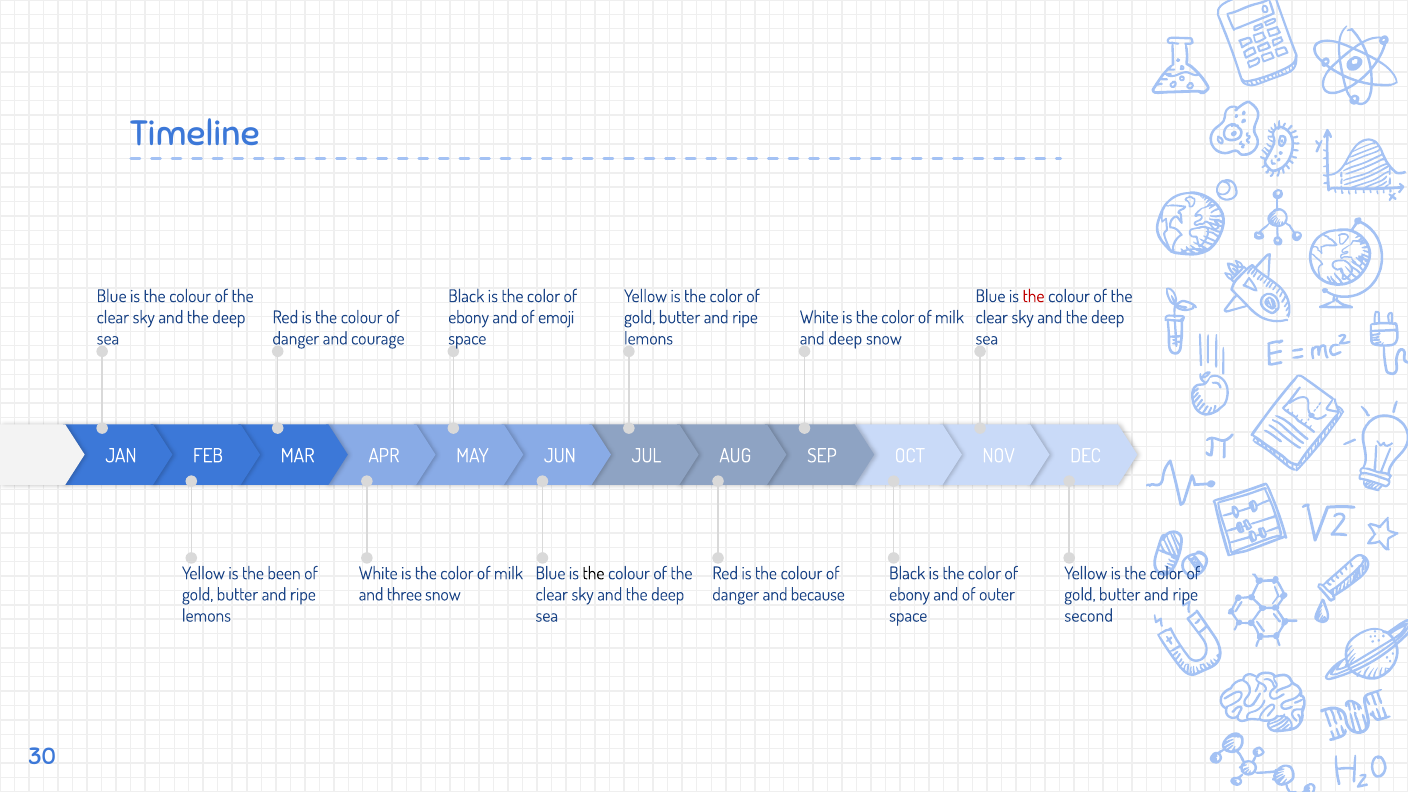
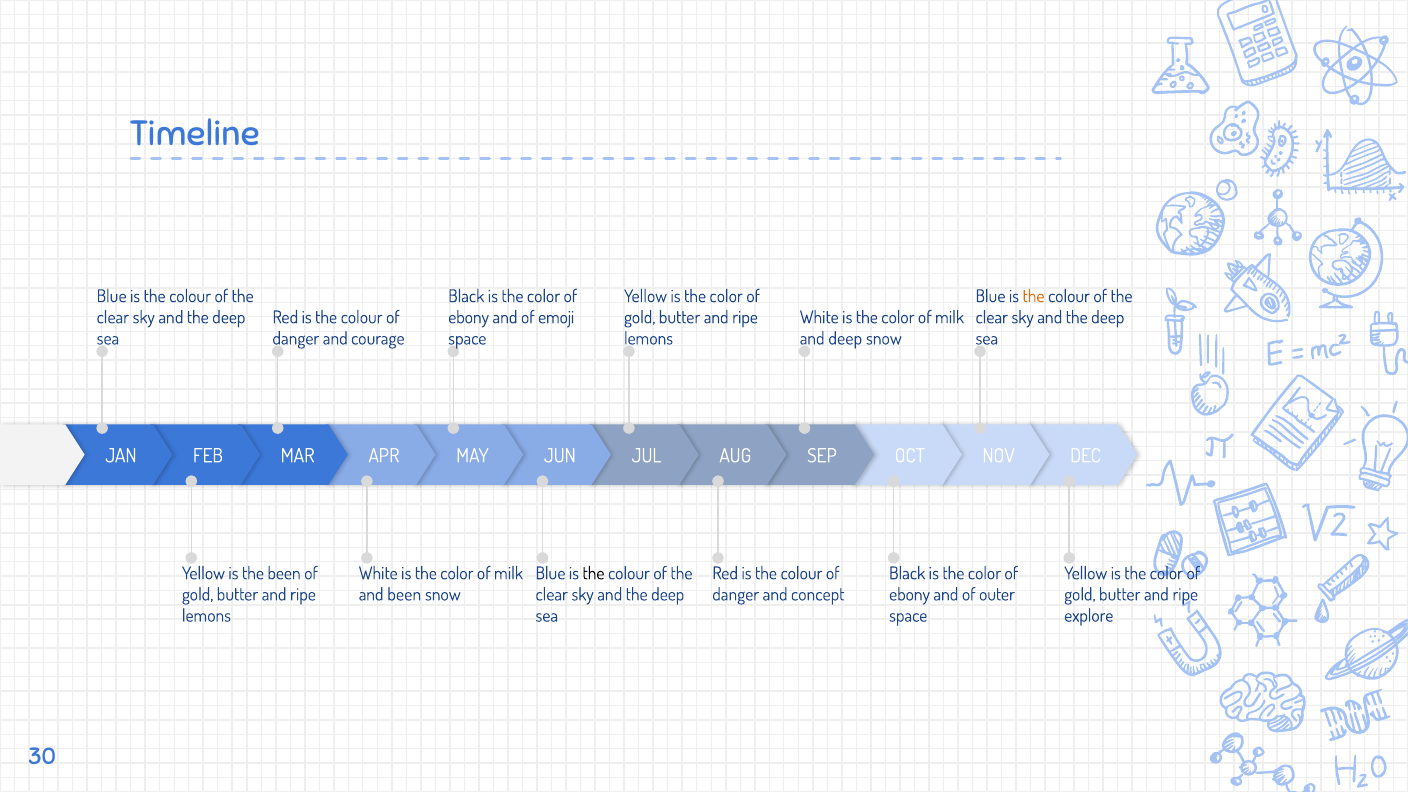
the colour: red -> orange (1034, 296)
and three: three -> been (404, 595)
because: because -> concept (818, 595)
second: second -> explore (1089, 616)
